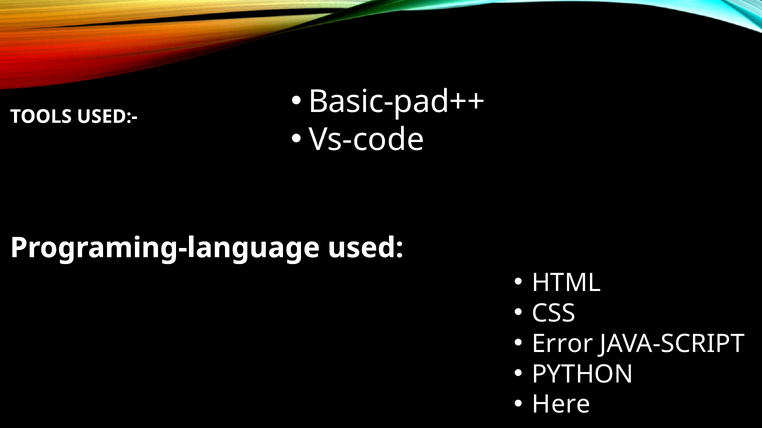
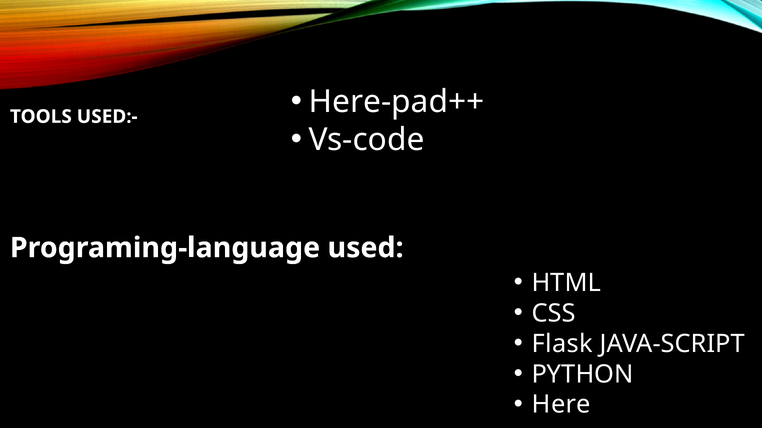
Basic-pad++: Basic-pad++ -> Here-pad++ (397, 102)
Error: Error -> Flask (562, 344)
